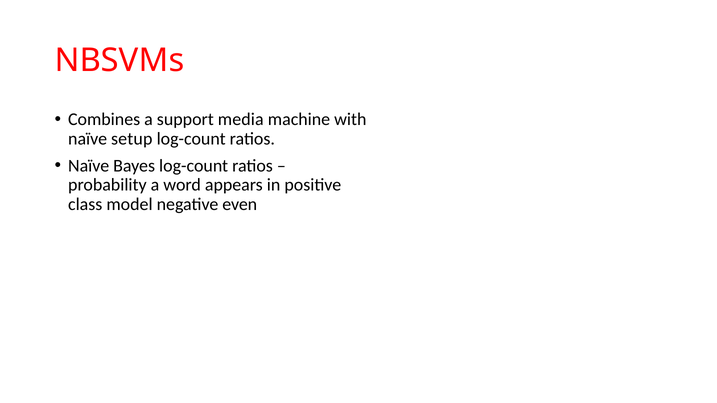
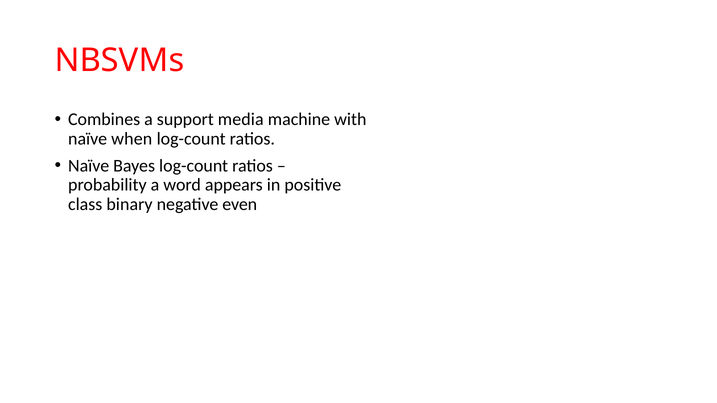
setup: setup -> when (132, 139)
model: model -> binary (129, 205)
